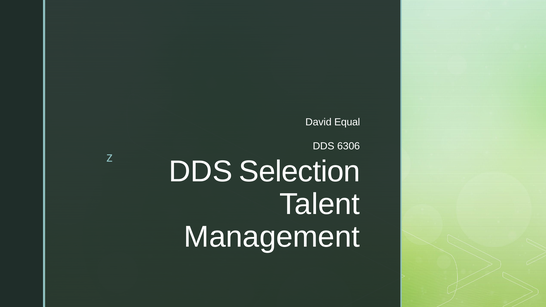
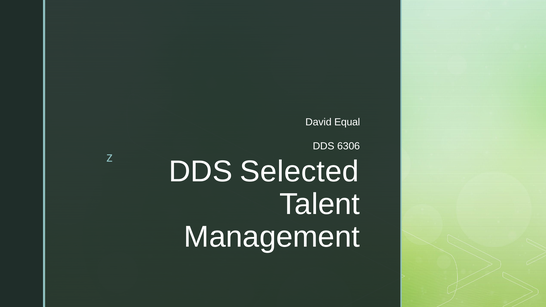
Selection: Selection -> Selected (299, 172)
